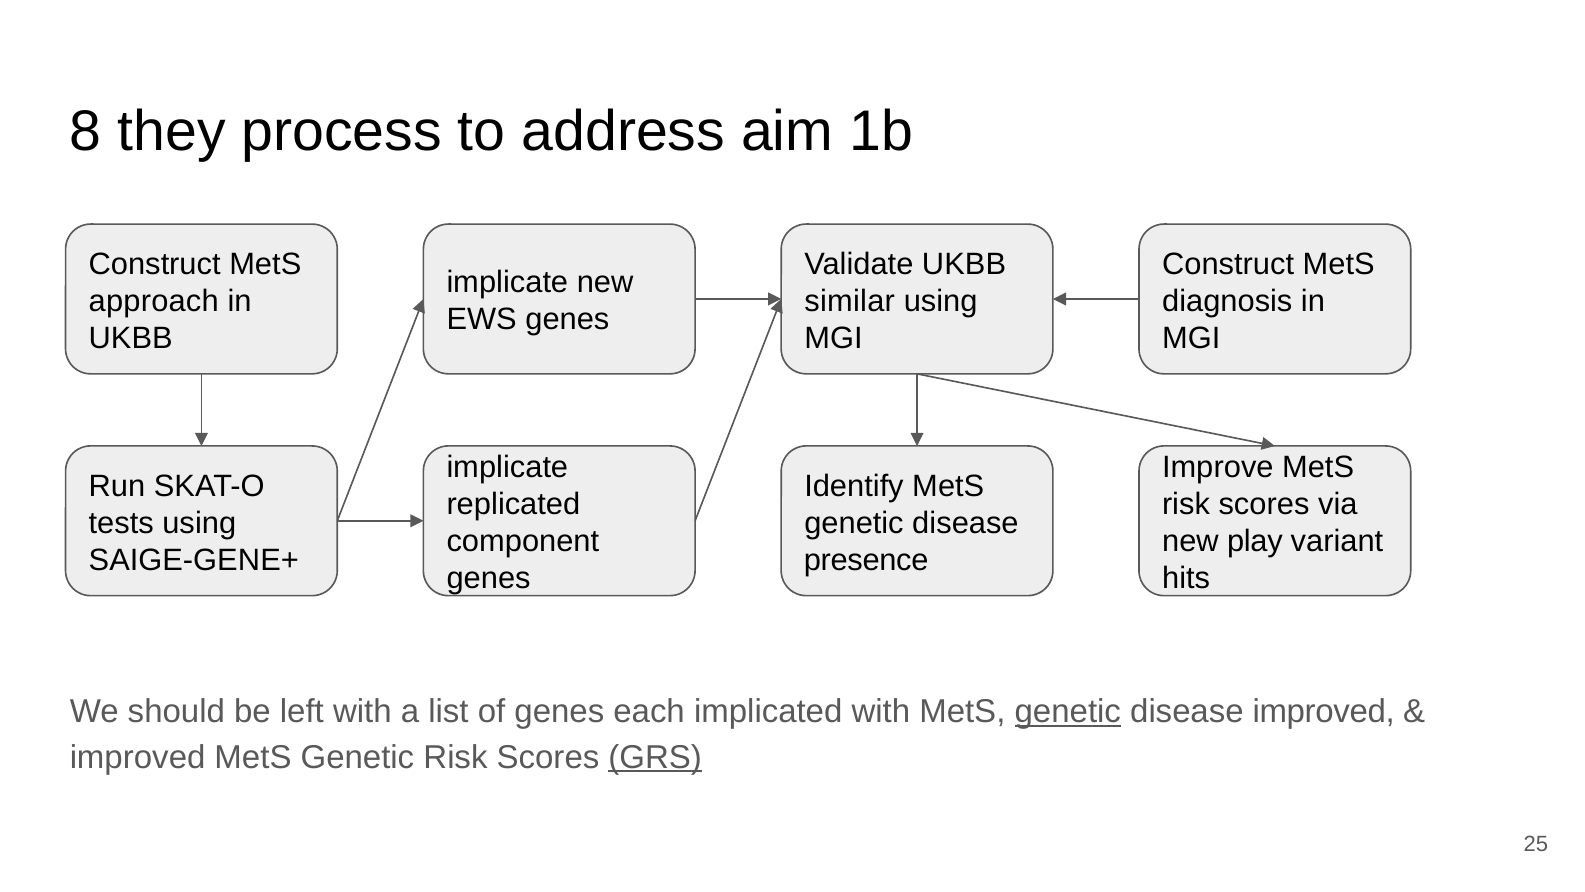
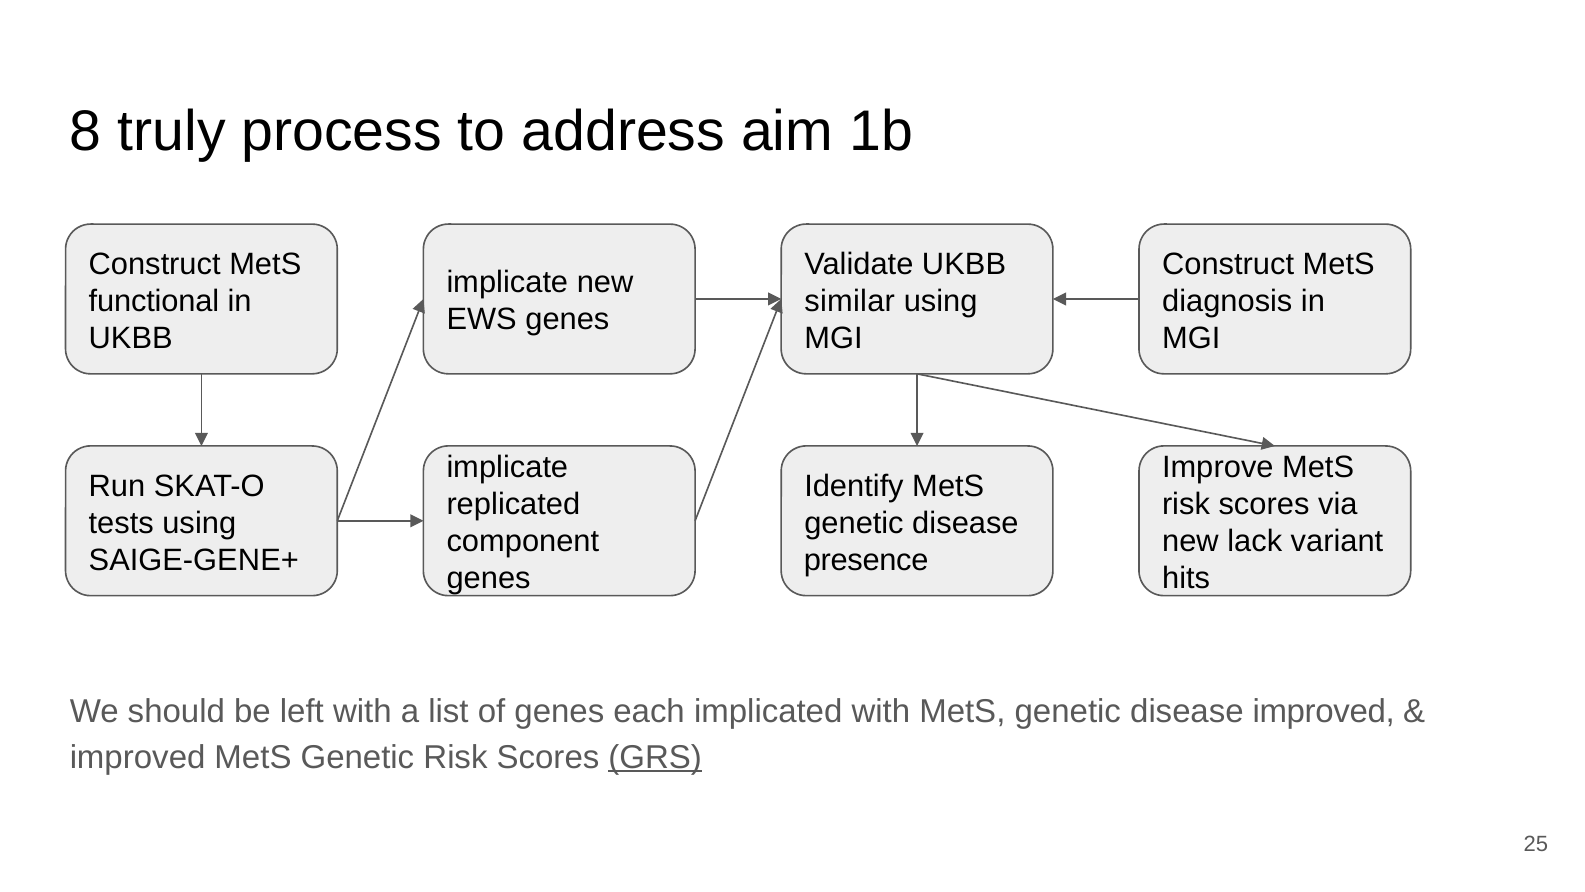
they: they -> truly (172, 131)
approach: approach -> functional (154, 301)
play: play -> lack (1255, 541)
genetic underline: present -> none (1068, 711)
